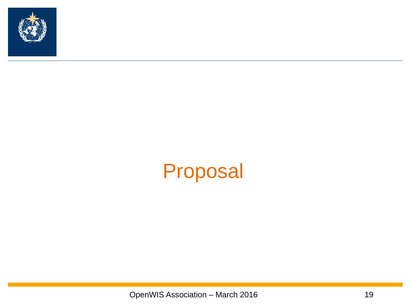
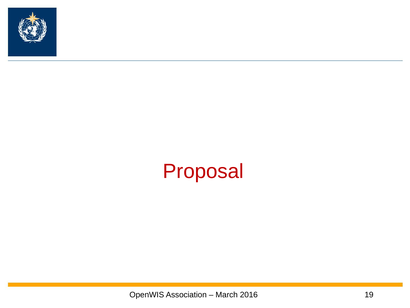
Proposal colour: orange -> red (203, 171)
